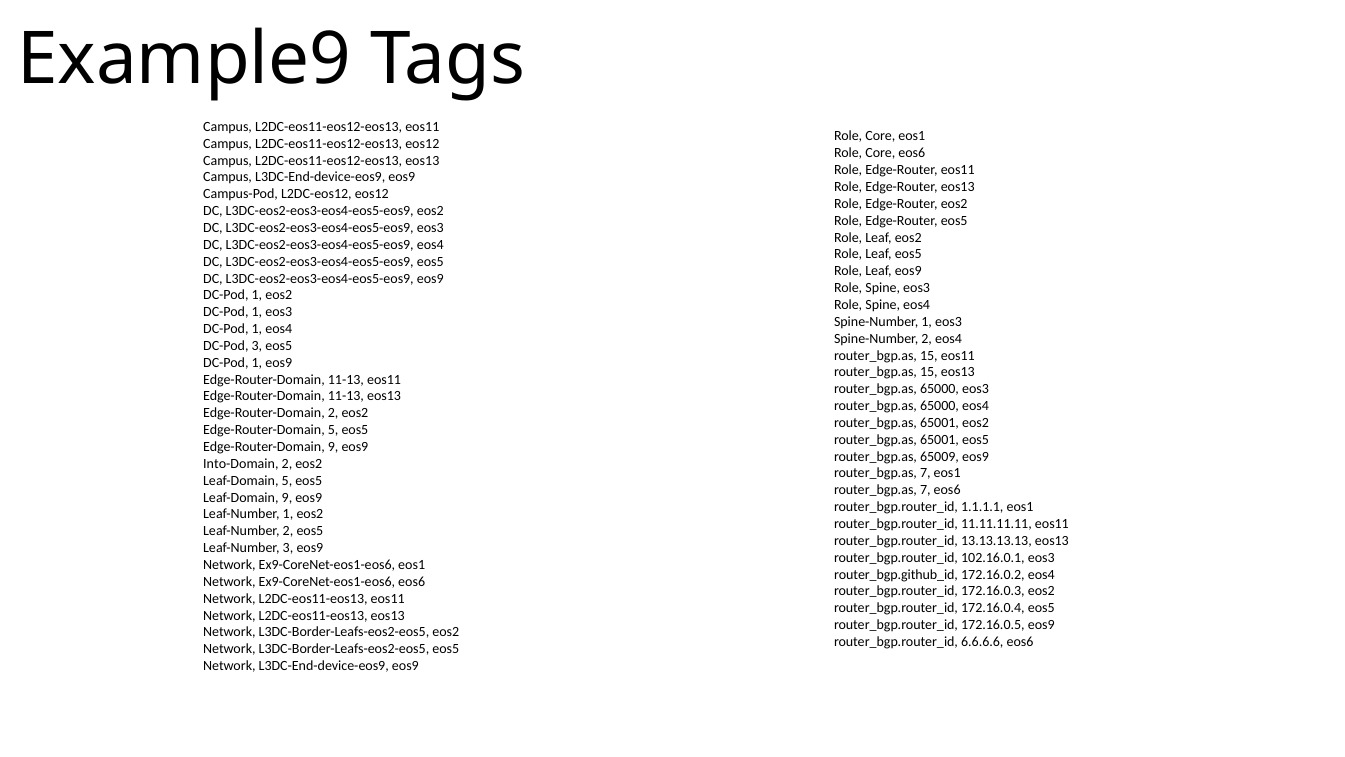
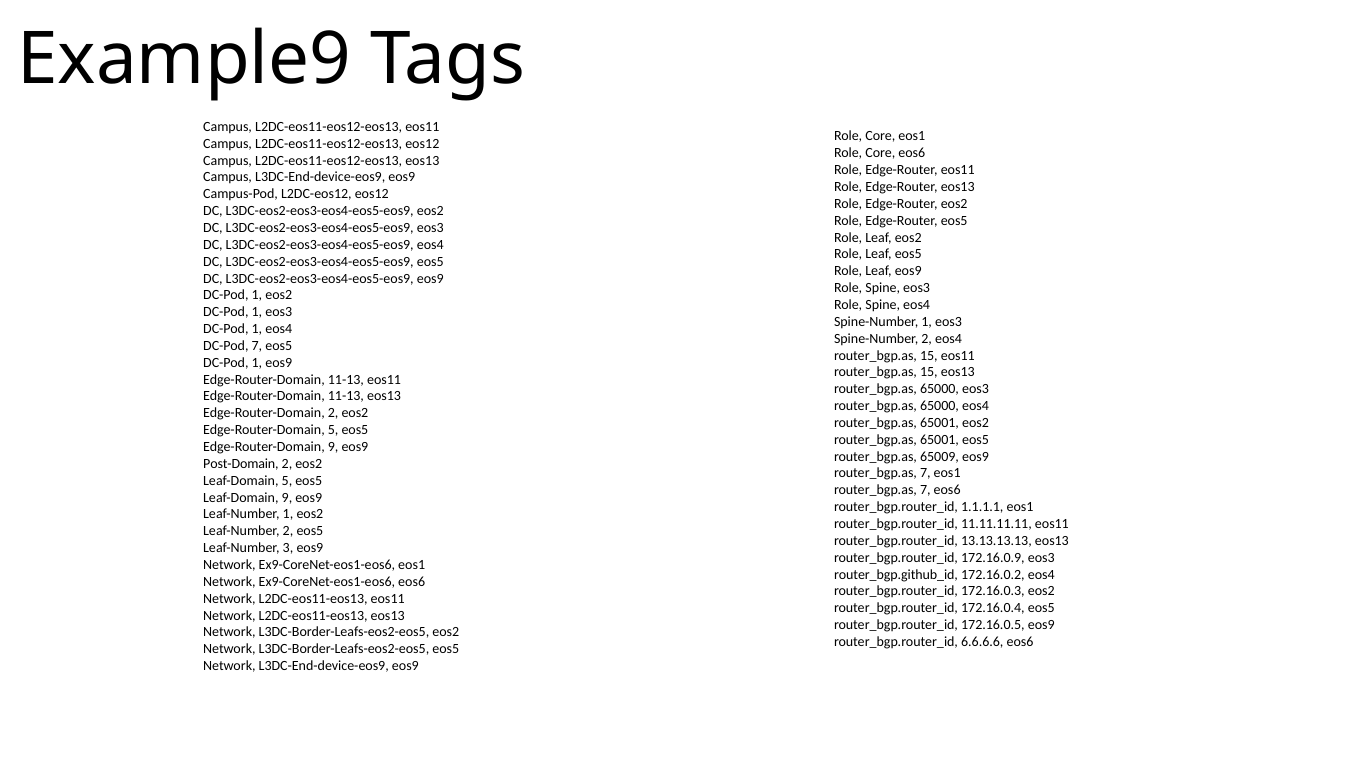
DC-Pod 3: 3 -> 7 (257, 346)
Into-Domain: Into-Domain -> Post-Domain (241, 463)
102.16.0.1: 102.16.0.1 -> 172.16.0.9 (993, 557)
